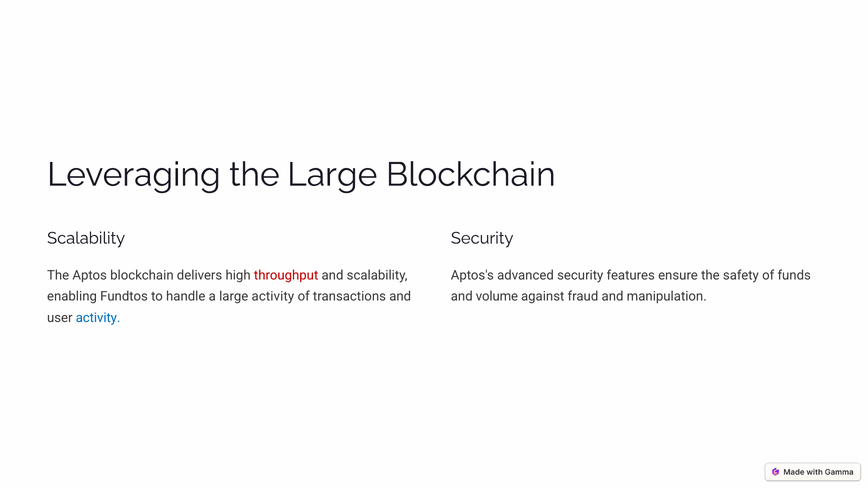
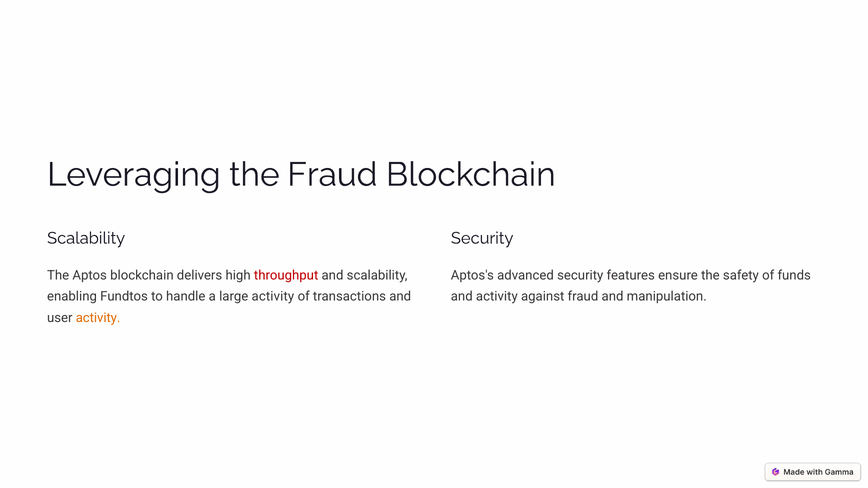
the Large: Large -> Fraud (332, 175)
and volume: volume -> activity (497, 297)
activity colour: blue -> orange (98, 318)
